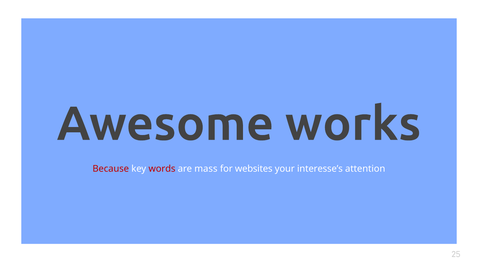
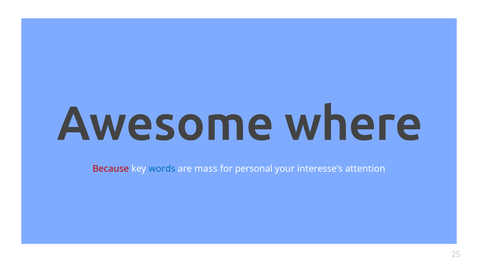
works: works -> where (353, 124)
words colour: red -> blue (162, 169)
websites: websites -> personal (254, 169)
